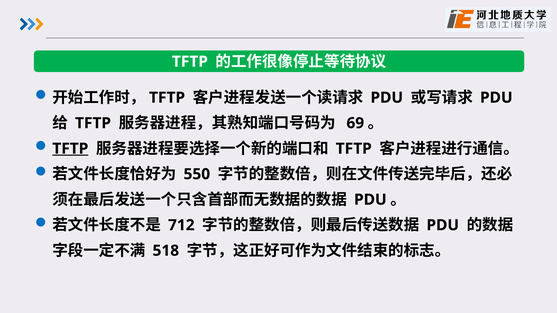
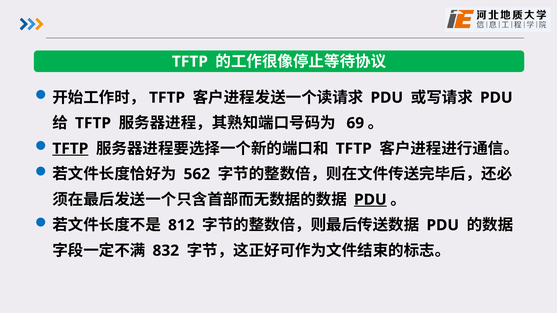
550: 550 -> 562 (197, 174)
PDU underline: none -> present (370, 200)
712: 712 -> 812 (181, 225)
518: 518 -> 832 (166, 251)
